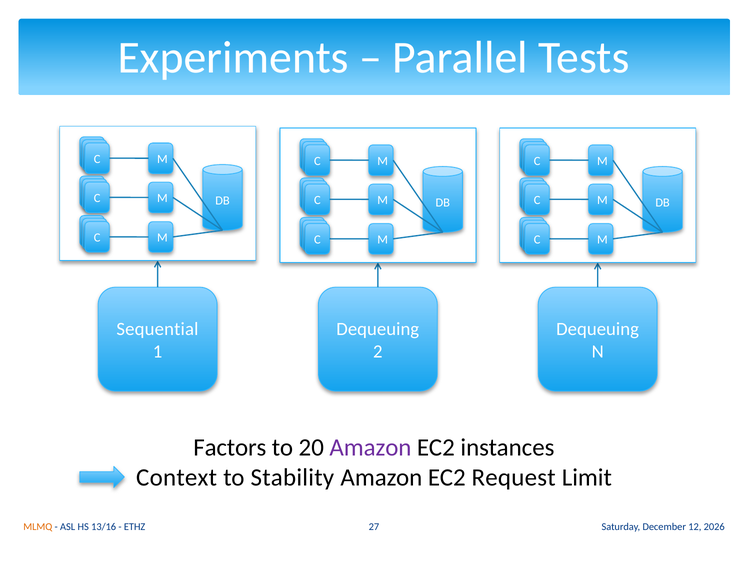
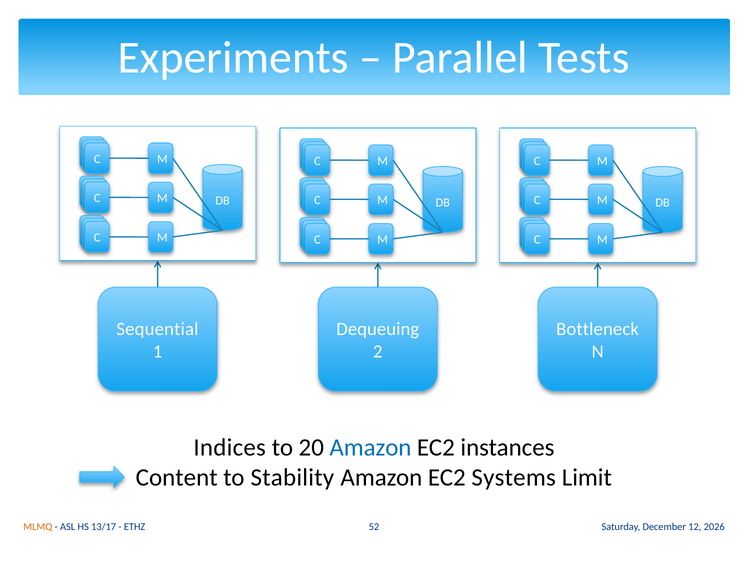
Dequeuing: Dequeuing -> Bottleneck (598, 329)
Factors: Factors -> Indices (230, 448)
Amazon colour: purple -> blue (370, 448)
Context: Context -> Content (177, 478)
Request: Request -> Systems (514, 478)
13/16: 13/16 -> 13/17 (104, 527)
27: 27 -> 52 (374, 527)
